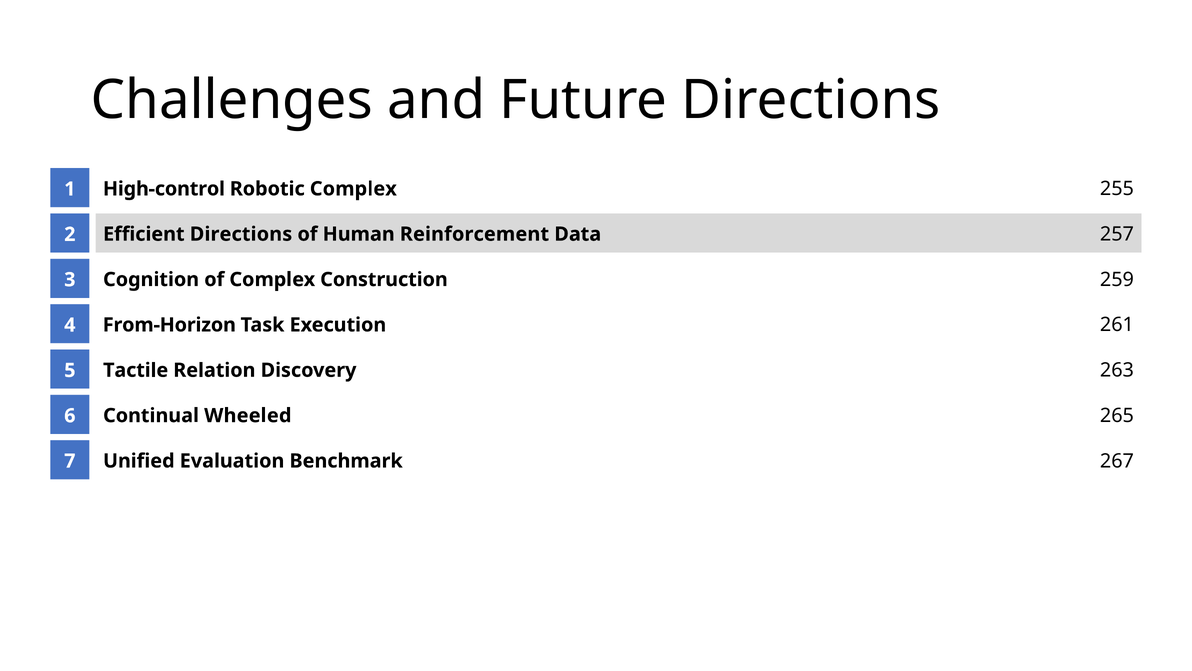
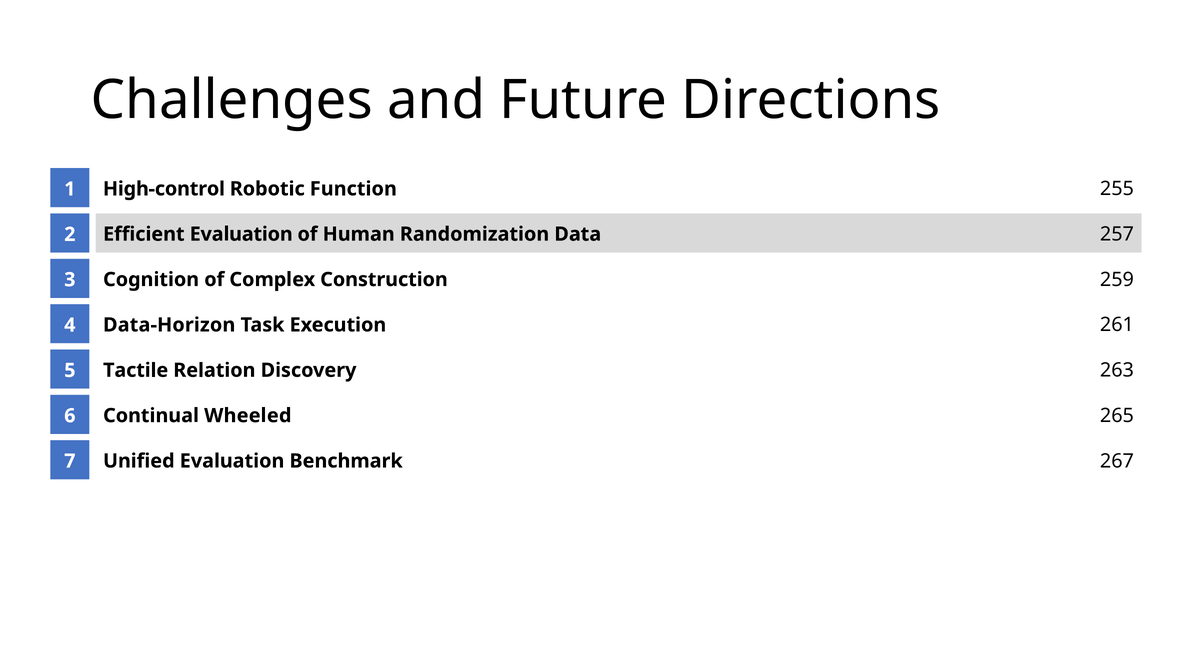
Robotic Complex: Complex -> Function (353, 189)
Efficient Directions: Directions -> Evaluation (241, 234)
Reinforcement: Reinforcement -> Randomization (475, 234)
From-Horizon: From-Horizon -> Data-Horizon (169, 325)
